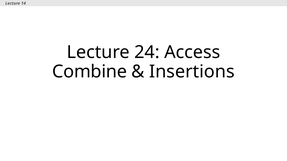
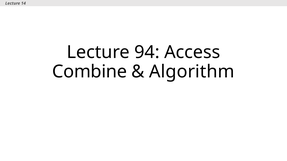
24: 24 -> 94 (147, 52)
Insertions: Insertions -> Algorithm (192, 72)
